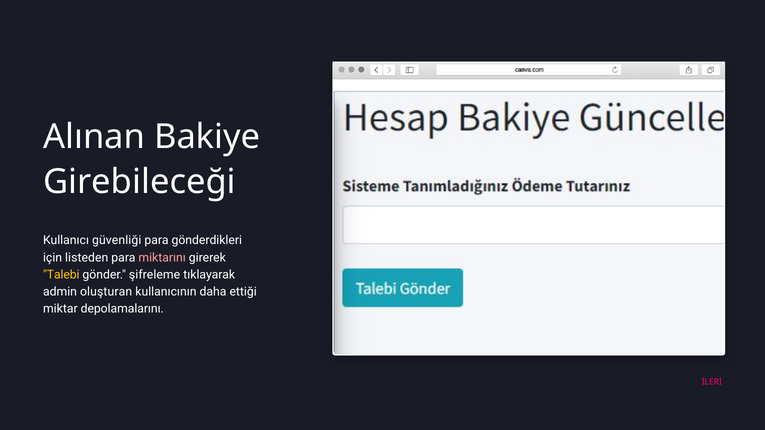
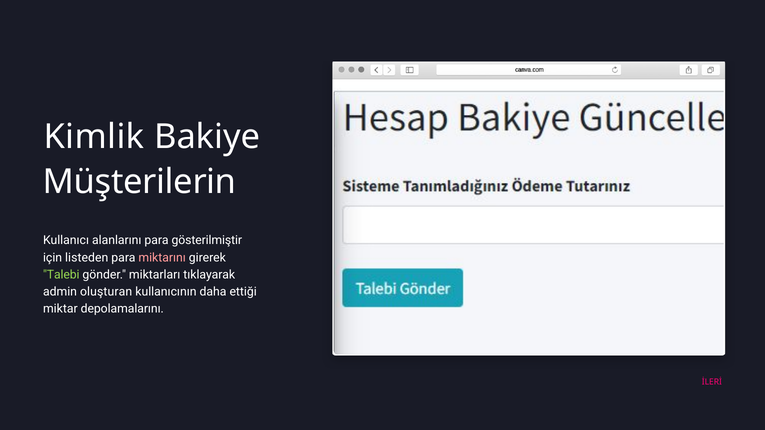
Alınan: Alınan -> Kimlik (94, 137)
Girebileceği: Girebileceği -> Müşterilerin (140, 182)
güvenliği: güvenliği -> alanlarını (117, 241)
gönderdikleri: gönderdikleri -> gösterilmiştir (207, 241)
Talebi colour: yellow -> light green (61, 275)
şifreleme: şifreleme -> miktarları (155, 275)
